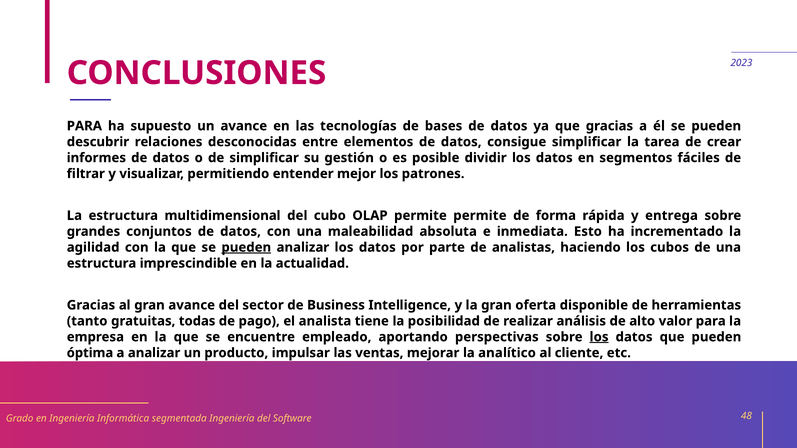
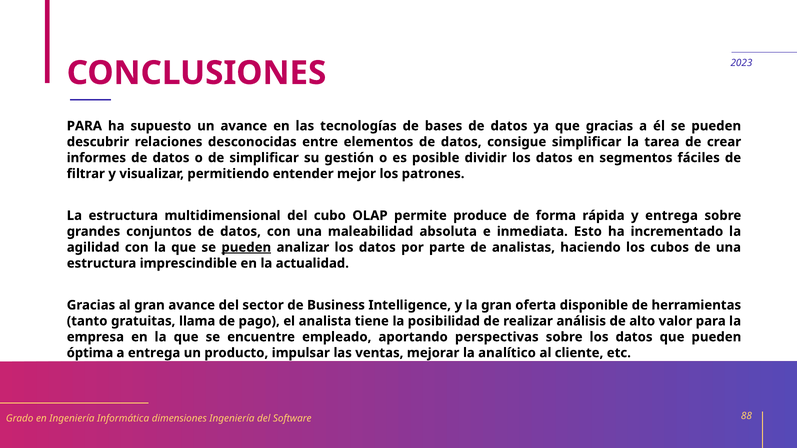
permite permite: permite -> produce (480, 216)
todas: todas -> llama (197, 321)
los underline: present -> none (599, 337)
a analizar: analizar -> entrega (154, 353)
segmentada: segmentada -> dimensiones (179, 419)
48: 48 -> 88 (746, 416)
